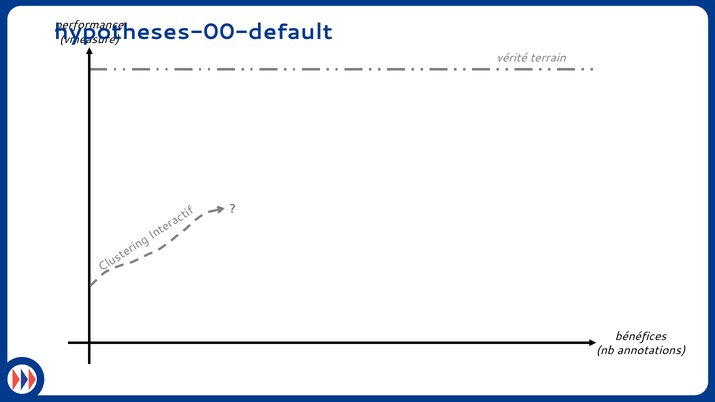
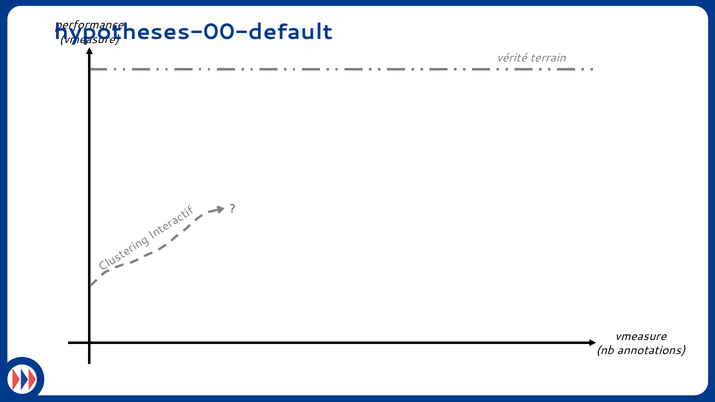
bénéfices: bénéfices -> vmeasure (641, 336)
